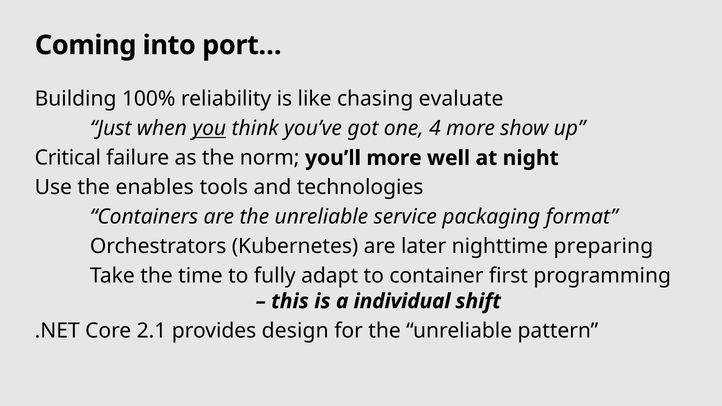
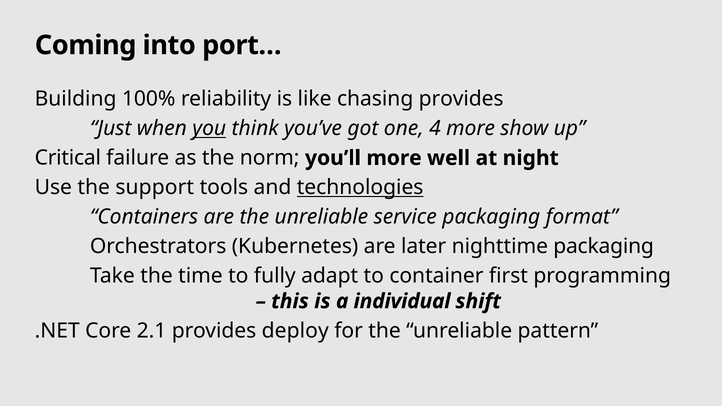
chasing evaluate: evaluate -> provides (461, 99)
enables: enables -> support (155, 188)
technologies underline: none -> present (360, 188)
nighttime preparing: preparing -> packaging (604, 247)
design: design -> deploy (295, 331)
